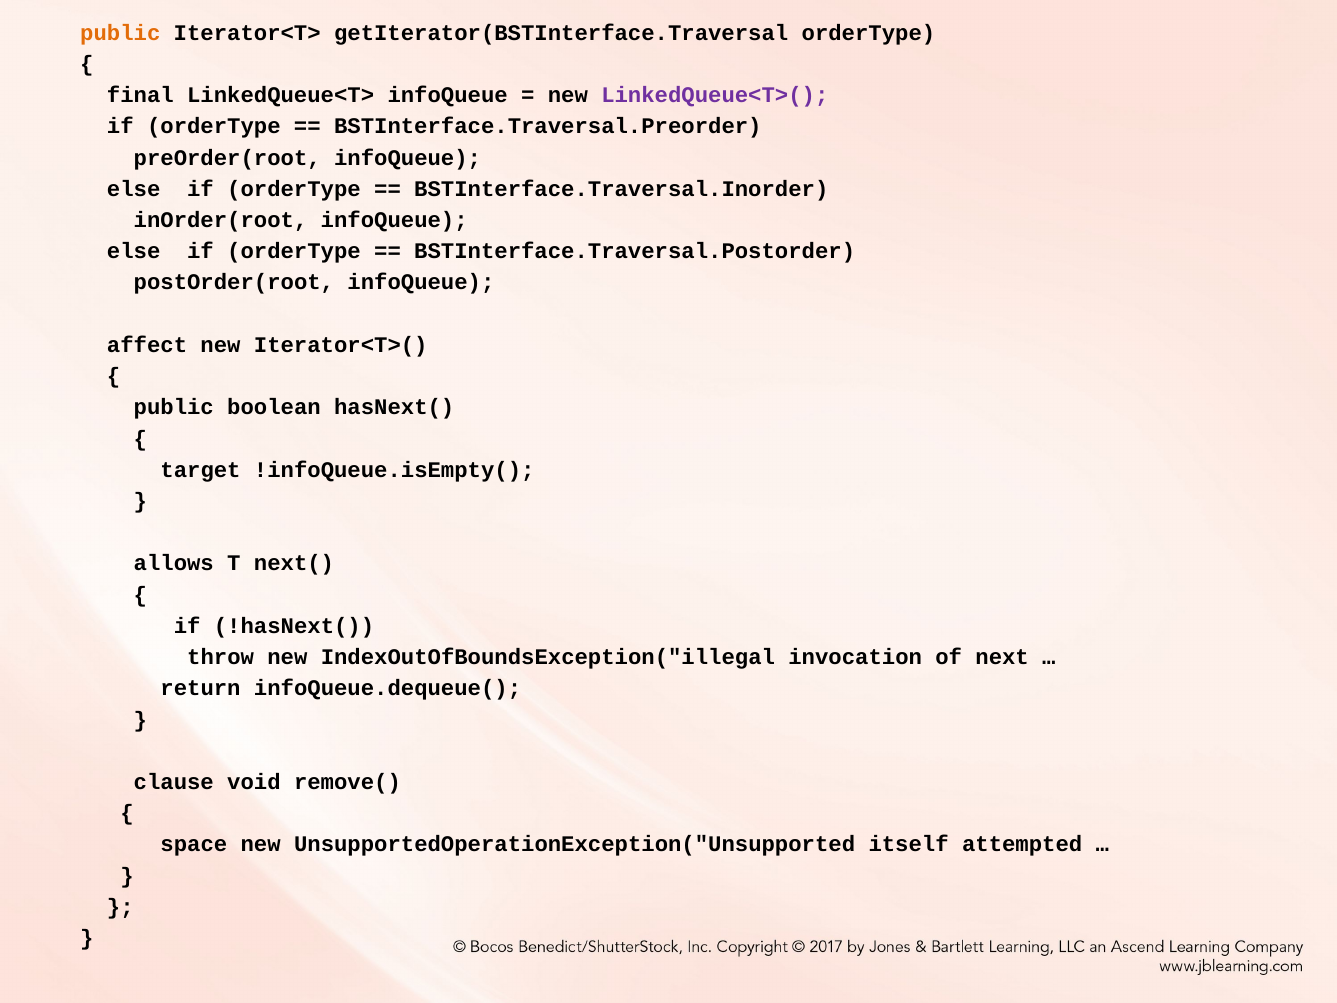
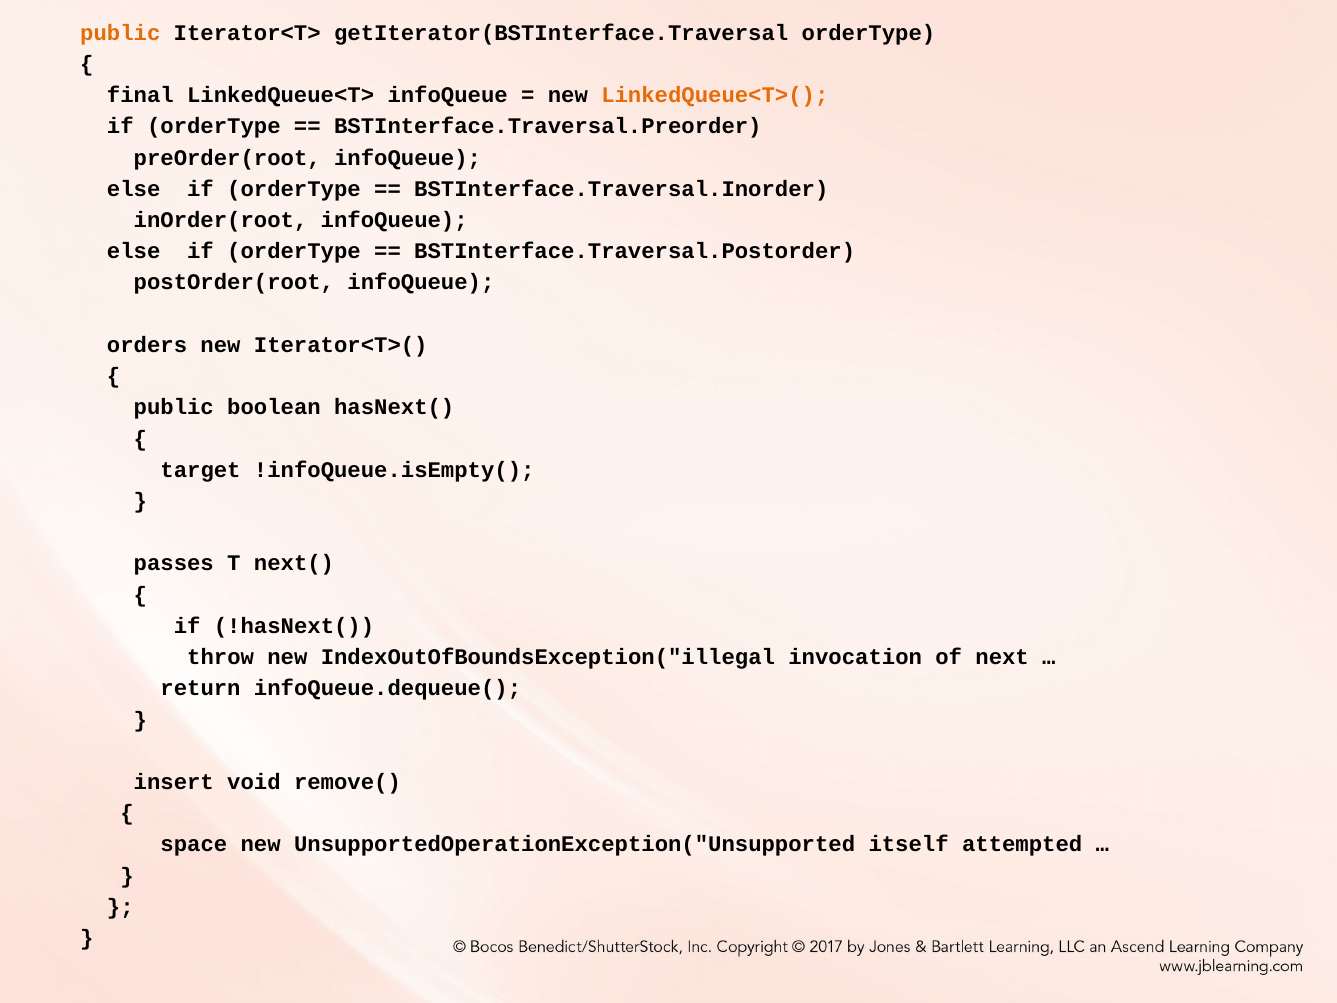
LinkedQueue<T>( colour: purple -> orange (715, 95)
affect: affect -> orders (147, 345)
allows: allows -> passes (174, 563)
clause: clause -> insert (174, 782)
